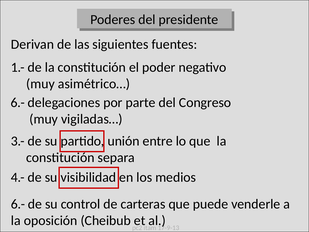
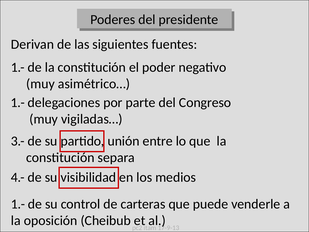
6.-: 6.- -> 1.- (18, 102)
6.-: 6.- -> 1.- (18, 204)
